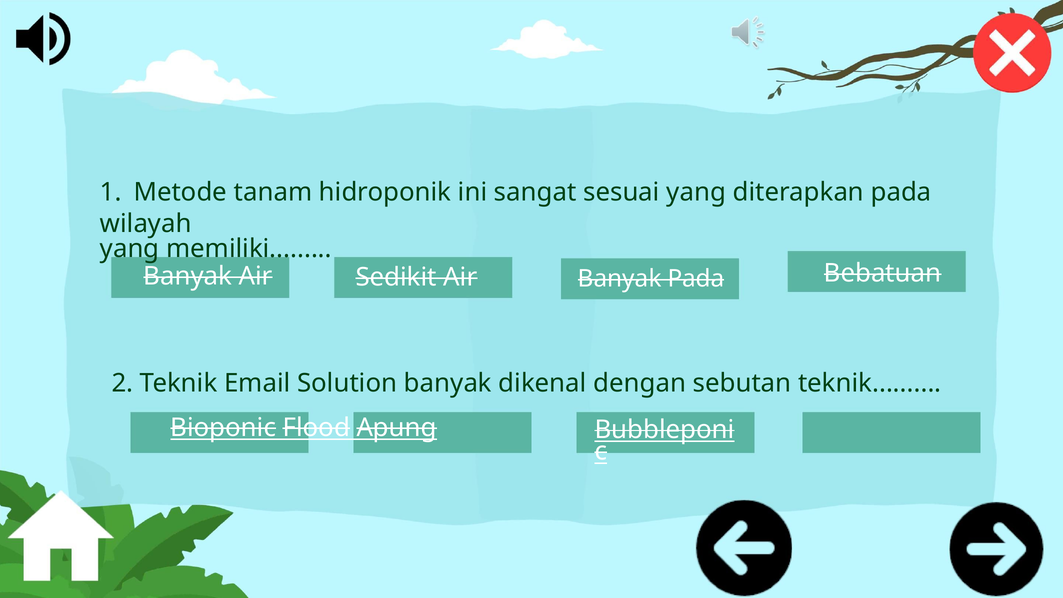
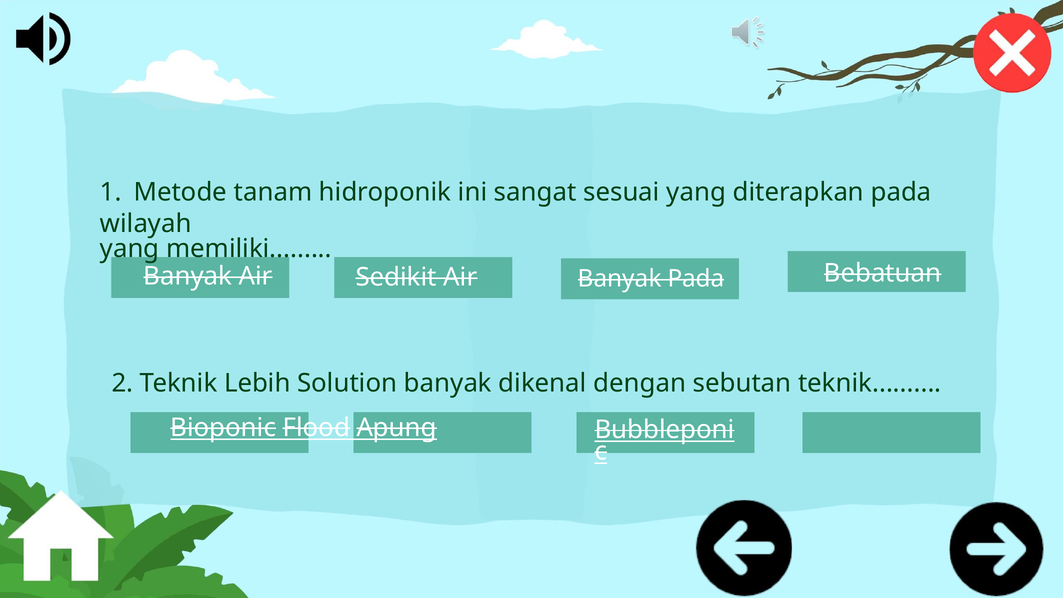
Email: Email -> Lebih (257, 383)
